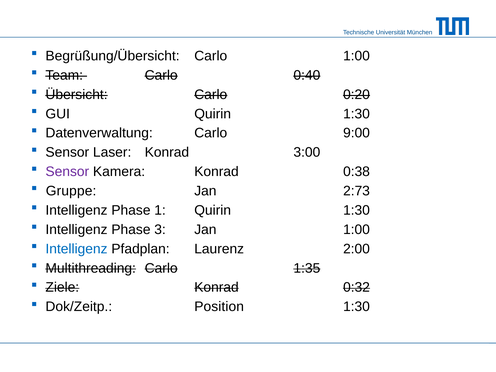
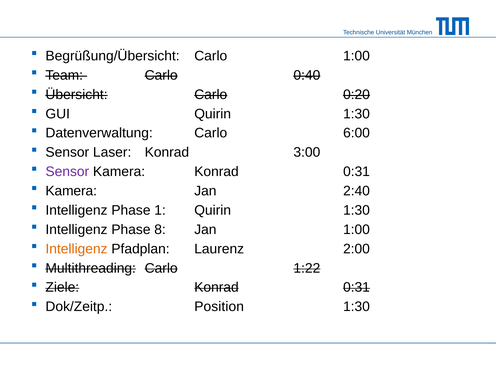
9:00: 9:00 -> 6:00 (357, 133)
Kamera Konrad 0:38: 0:38 -> 0:31 (357, 172)
Gruppe: Gruppe -> Kamera (71, 191)
2:73: 2:73 -> 2:40 (357, 191)
3: 3 -> 8 (160, 230)
Intelligenz colour: blue -> orange (77, 249)
1:35: 1:35 -> 1:22 (307, 268)
Ziele Konrad 0:32: 0:32 -> 0:31 (357, 287)
